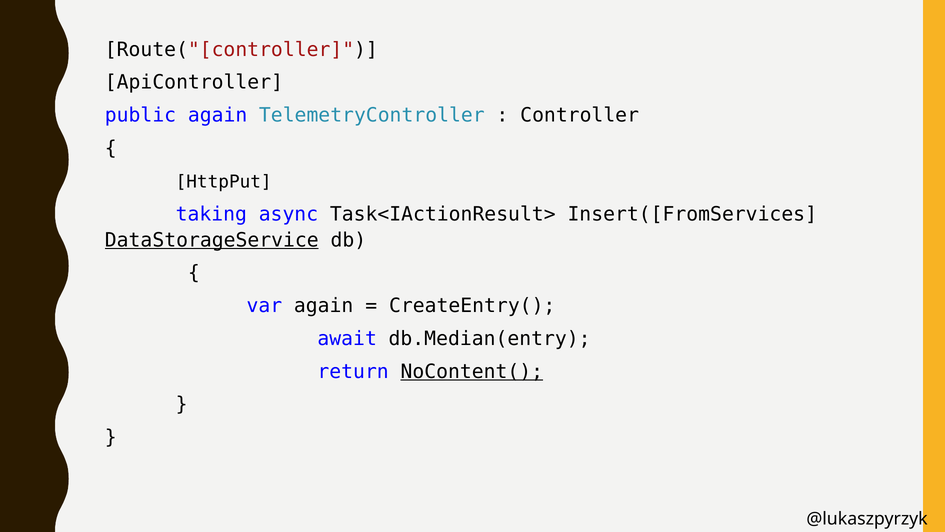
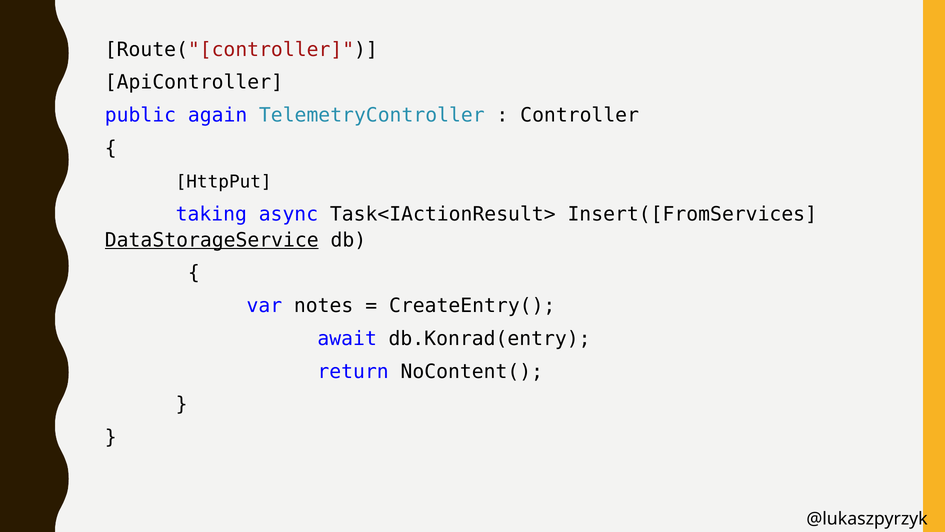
var again: again -> notes (324, 306)
db.Median(entry: db.Median(entry -> db.Konrad(entry (490, 338)
NoContent( underline: present -> none (472, 371)
